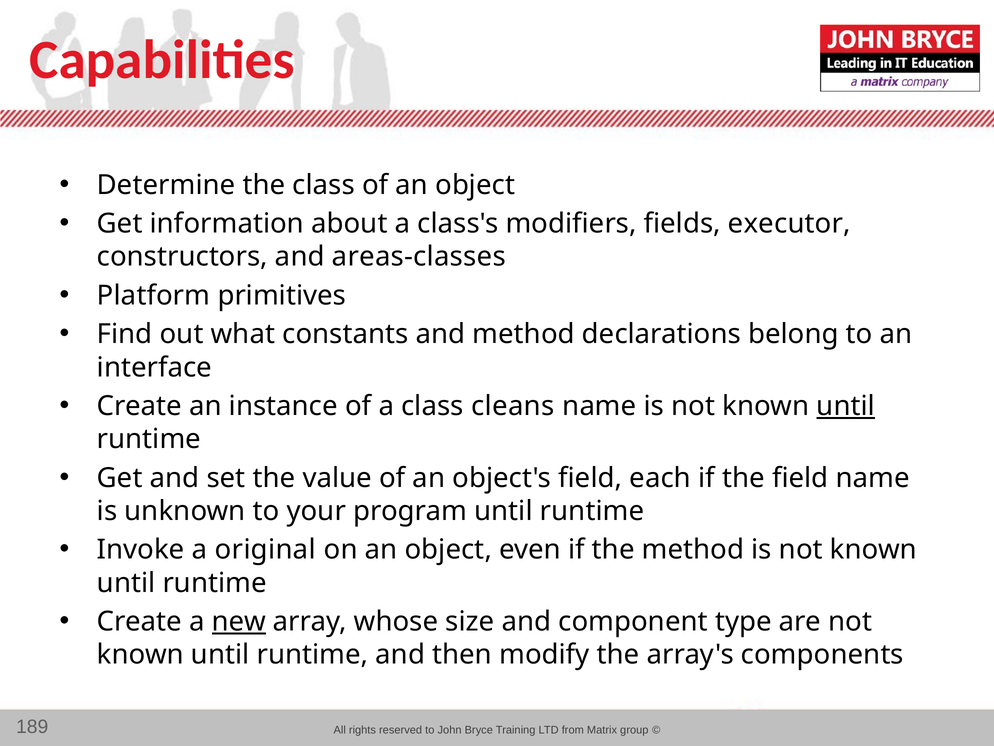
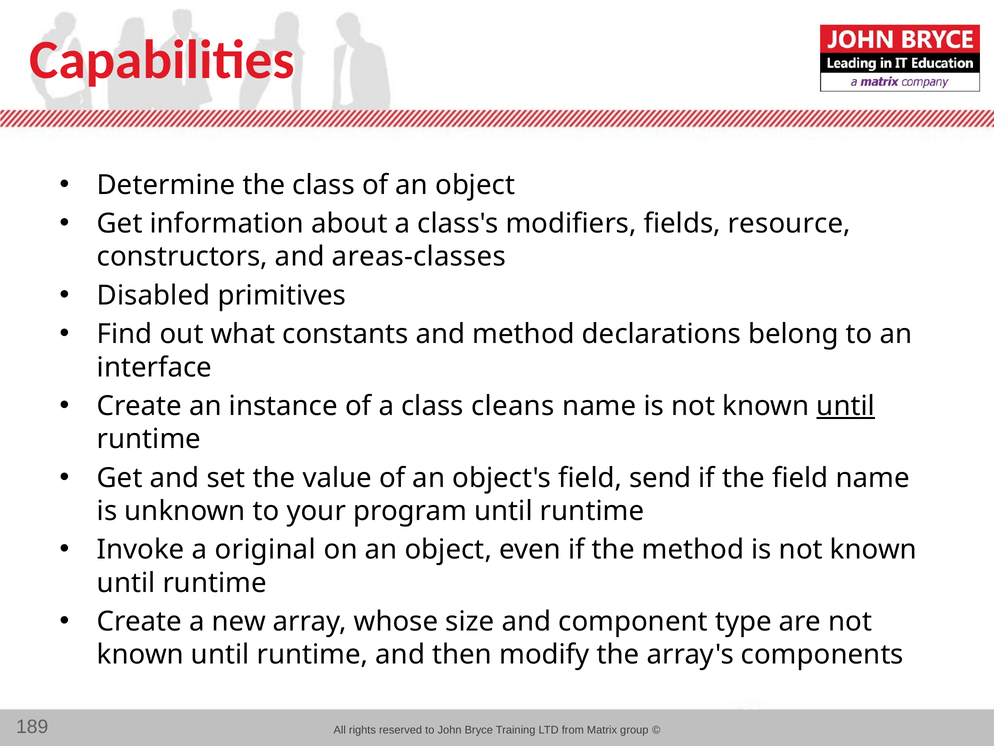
executor: executor -> resource (789, 224)
Platform: Platform -> Disabled (154, 295)
each: each -> send (660, 478)
new underline: present -> none (239, 621)
